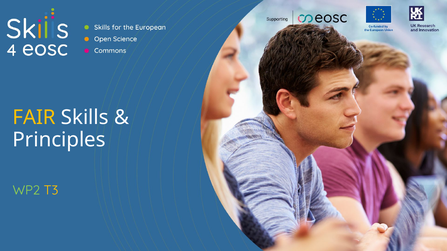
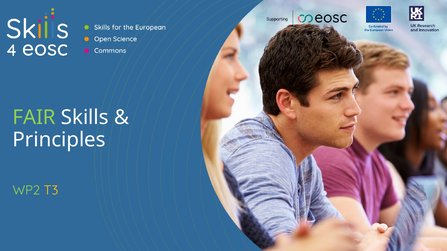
FAIR colour: yellow -> light green (34, 118)
